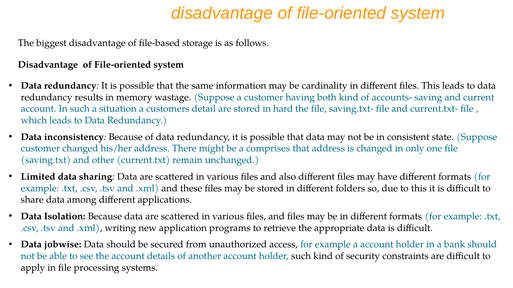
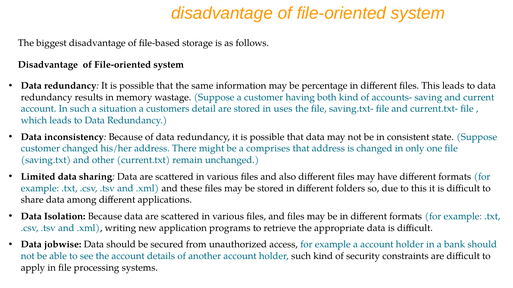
cardinality: cardinality -> percentage (325, 86)
hard: hard -> uses (283, 109)
